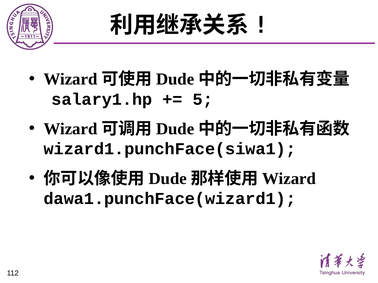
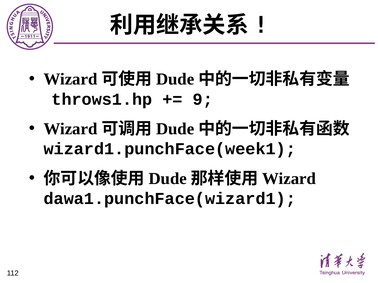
salary1.hp: salary1.hp -> throws1.hp (102, 99)
5: 5 -> 9 (203, 99)
wizard1.punchFace(siwa1: wizard1.punchFace(siwa1 -> wizard1.punchFace(week1 (170, 149)
